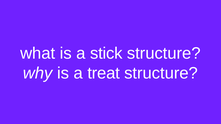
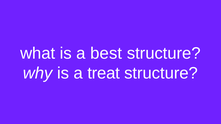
stick: stick -> best (106, 53)
